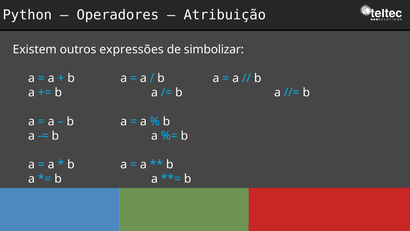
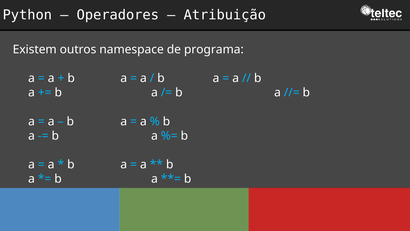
expressões: expressões -> namespace (132, 49)
simbolizar: simbolizar -> programa (214, 49)
